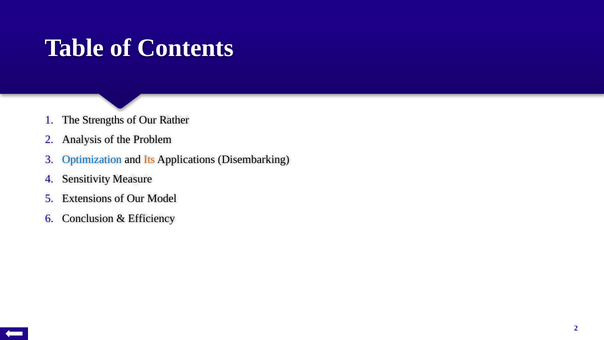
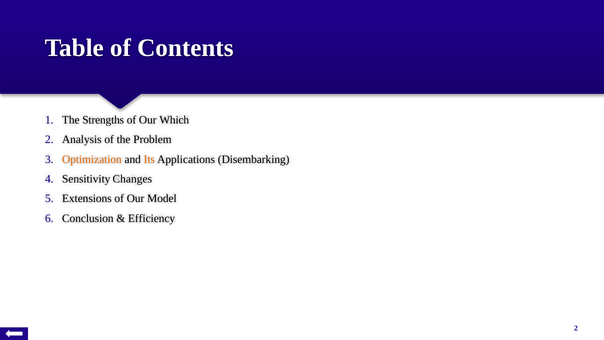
Rather: Rather -> Which (174, 120)
Optimization colour: blue -> orange (92, 159)
Measure: Measure -> Changes (132, 179)
